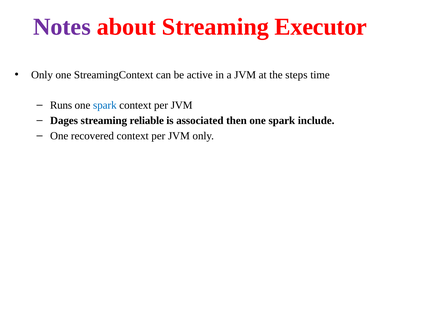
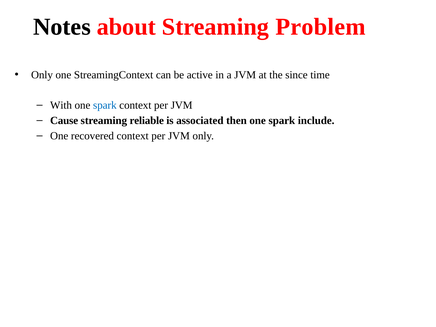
Notes colour: purple -> black (62, 27)
Executor: Executor -> Problem (321, 27)
steps: steps -> since (296, 75)
Runs: Runs -> With (61, 105)
Dages: Dages -> Cause (64, 121)
